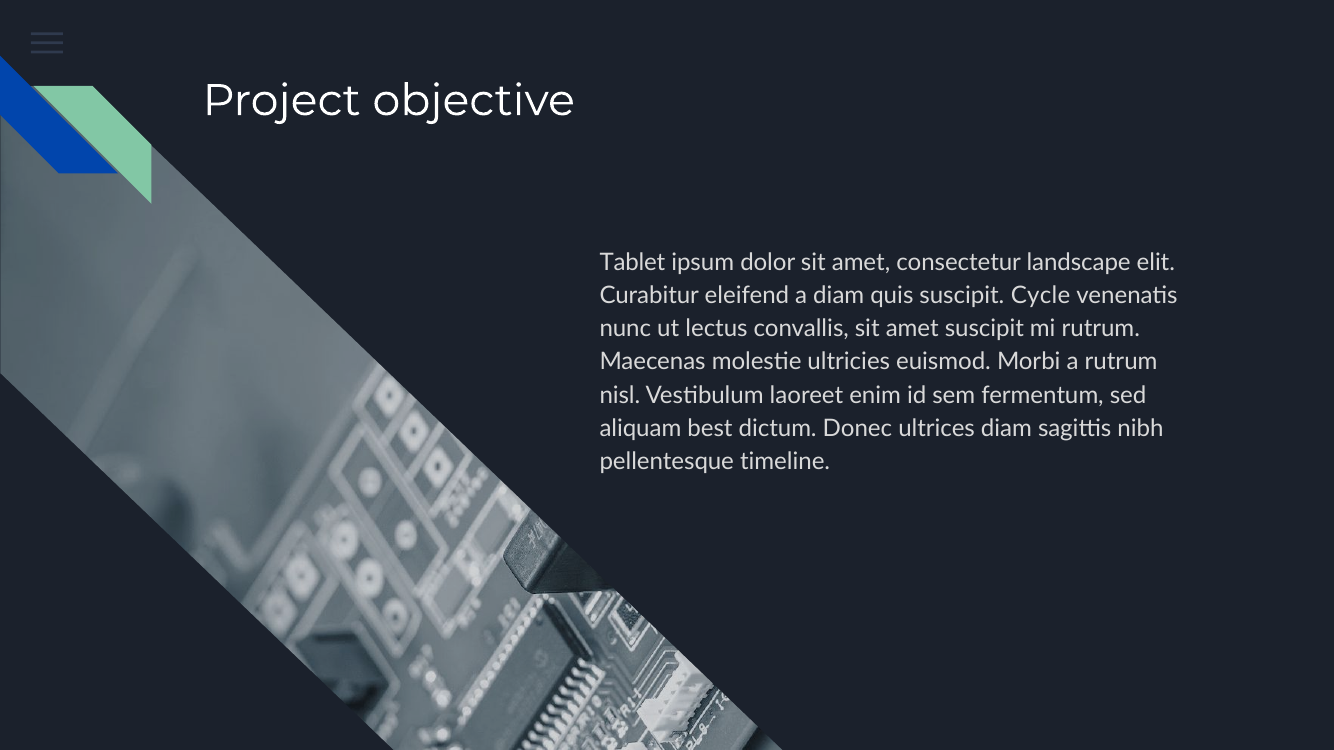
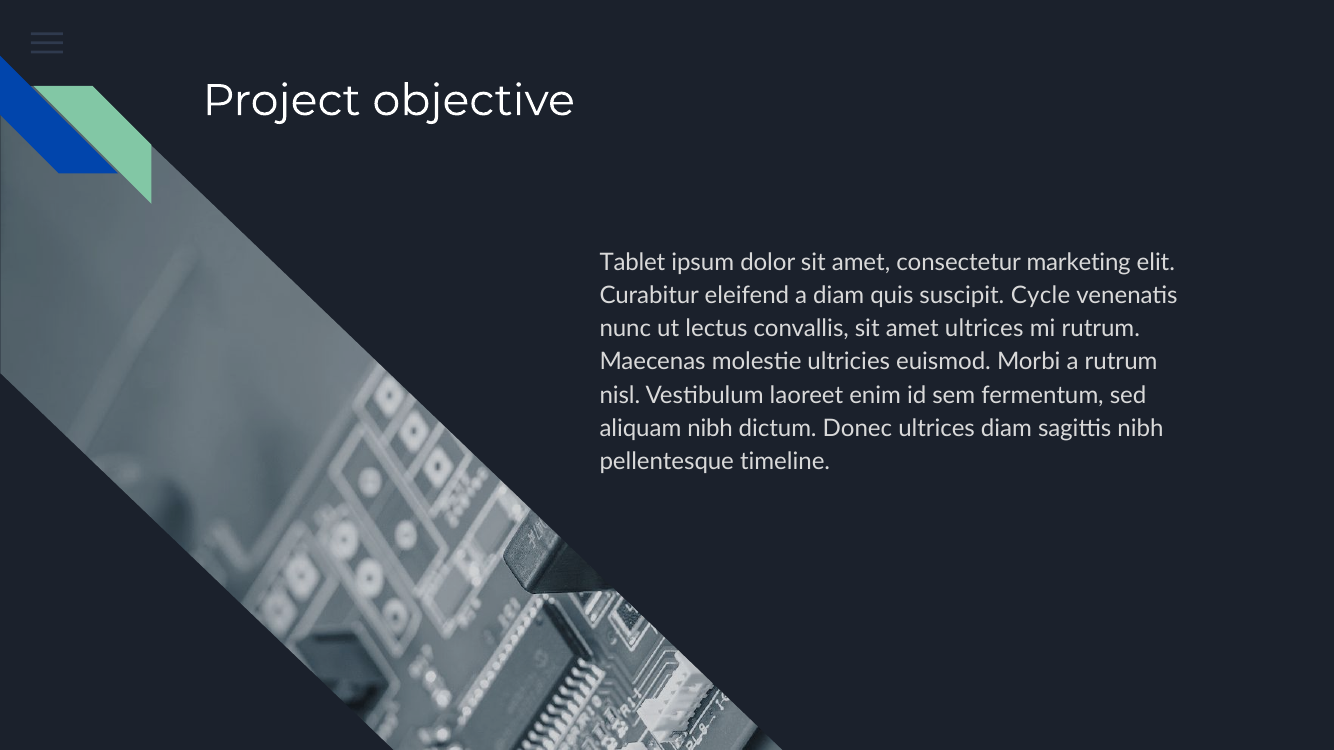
landscape: landscape -> marketing (1079, 262)
amet suscipit: suscipit -> ultrices (984, 329)
aliquam best: best -> nibh (710, 429)
